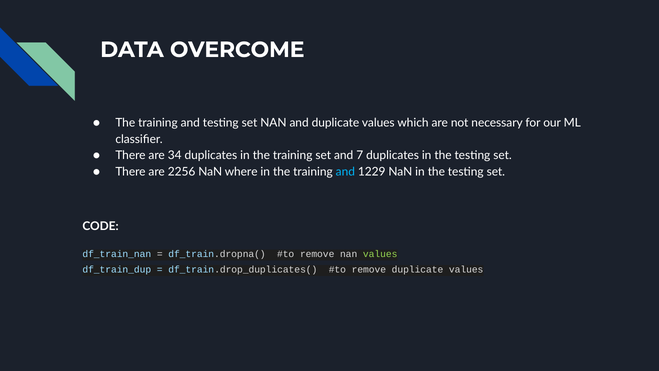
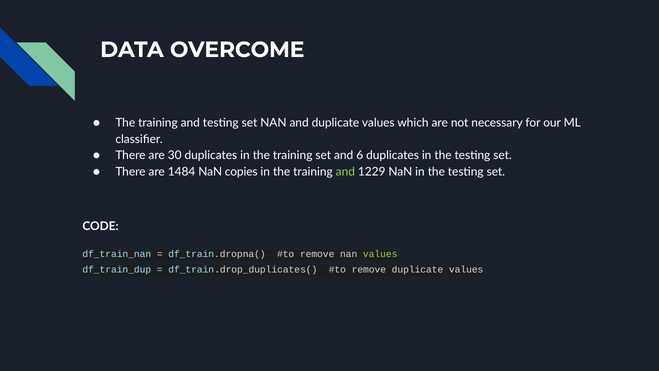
34: 34 -> 30 (175, 155)
7: 7 -> 6 (360, 155)
2256: 2256 -> 1484 (182, 172)
where: where -> copies (241, 172)
and colour: light blue -> light green (345, 172)
